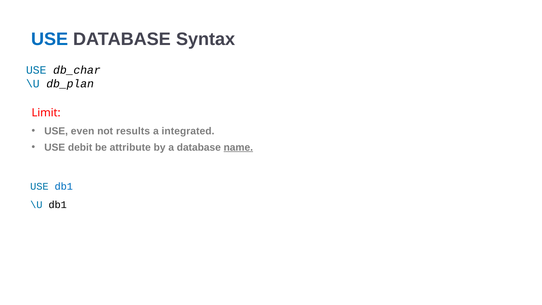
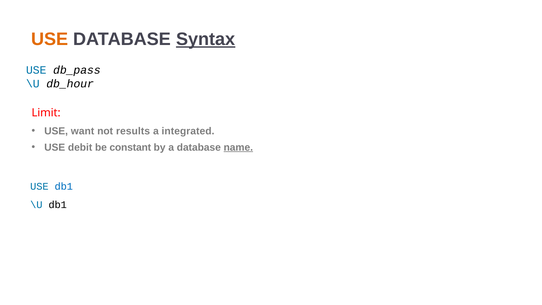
USE colour: blue -> orange (50, 39)
Syntax underline: none -> present (206, 39)
db_char: db_char -> db_pass (77, 70)
db_plan: db_plan -> db_hour (70, 84)
even: even -> want (83, 131)
attribute: attribute -> constant (130, 147)
